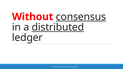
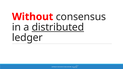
consensus underline: present -> none (81, 17)
